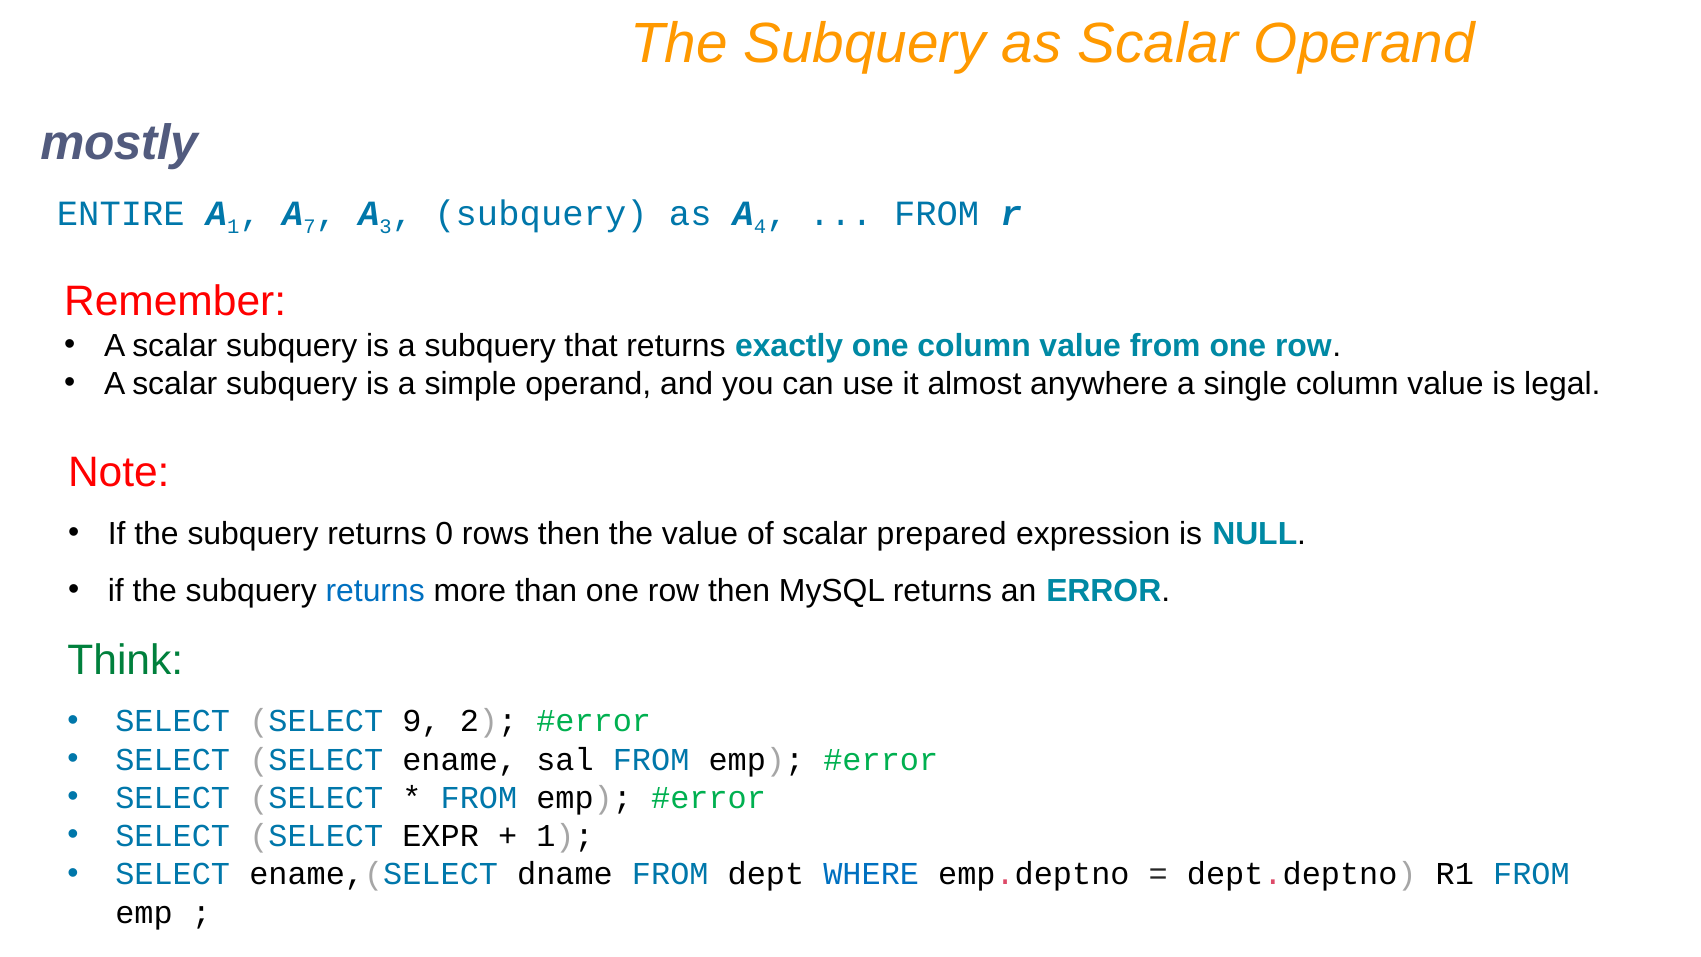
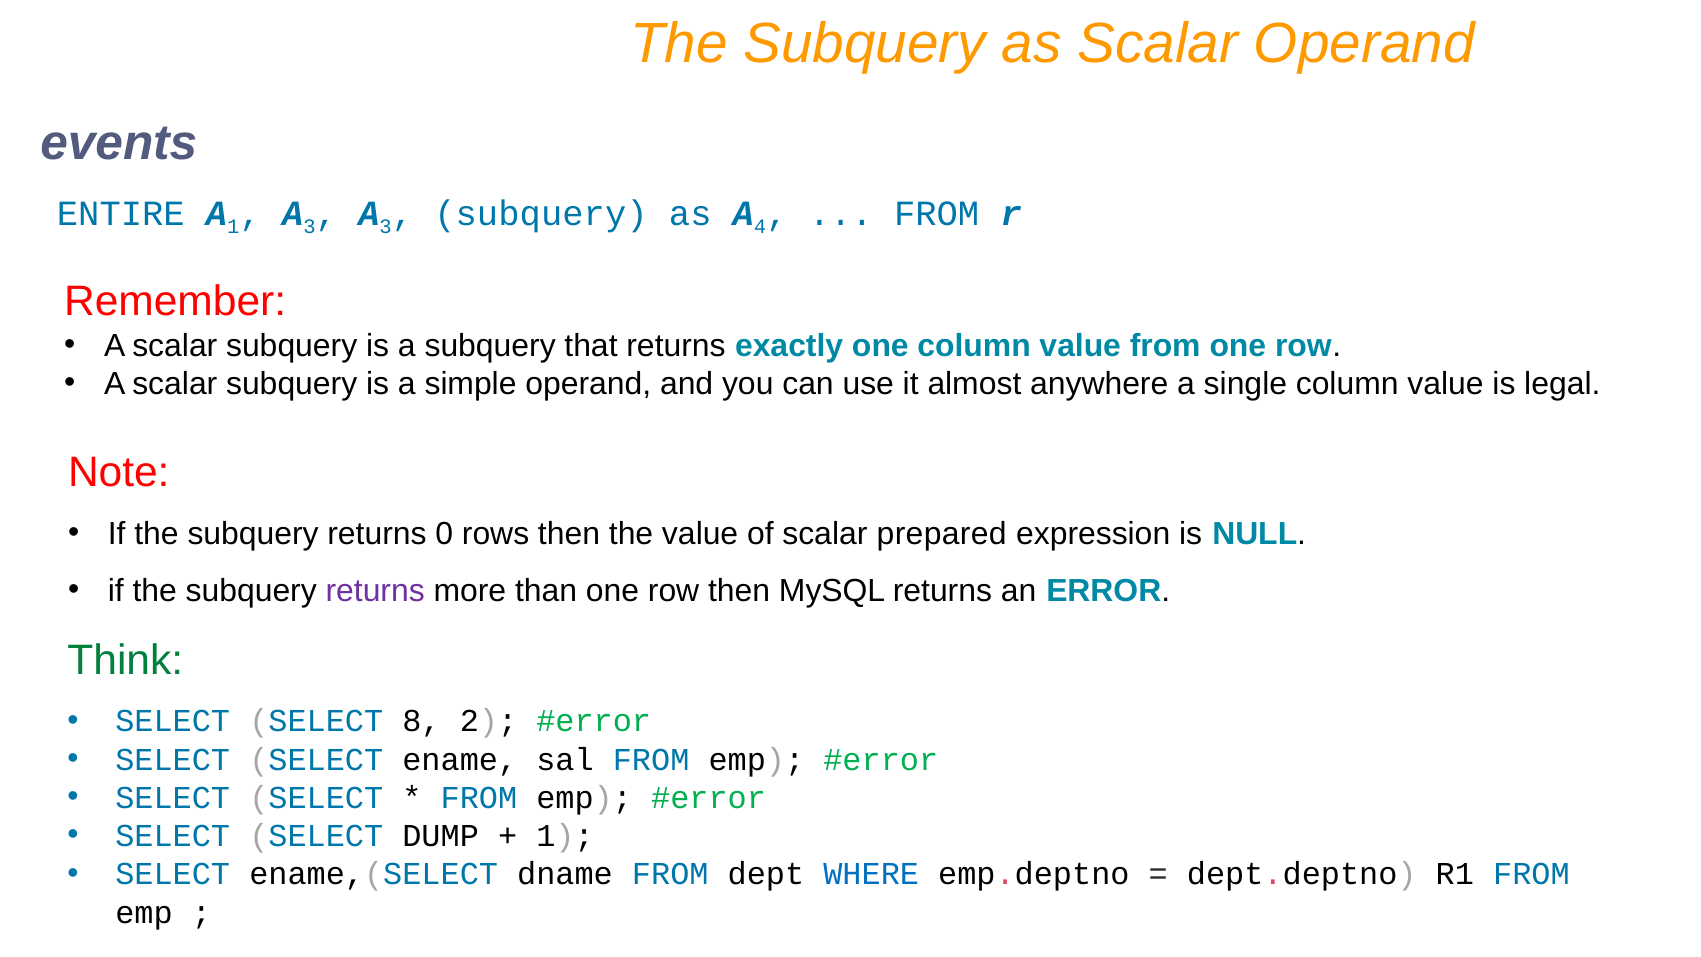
mostly: mostly -> events (119, 143)
7: 7 -> 3 (310, 227)
returns colour: blue -> purple (375, 591)
9: 9 -> 8 (421, 721)
EXPR: EXPR -> DUMP (441, 836)
